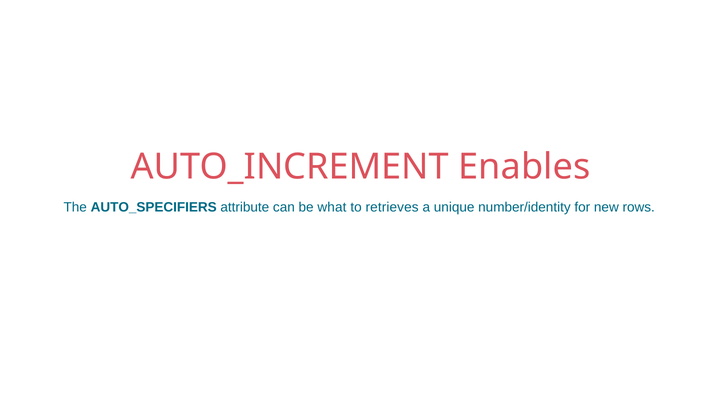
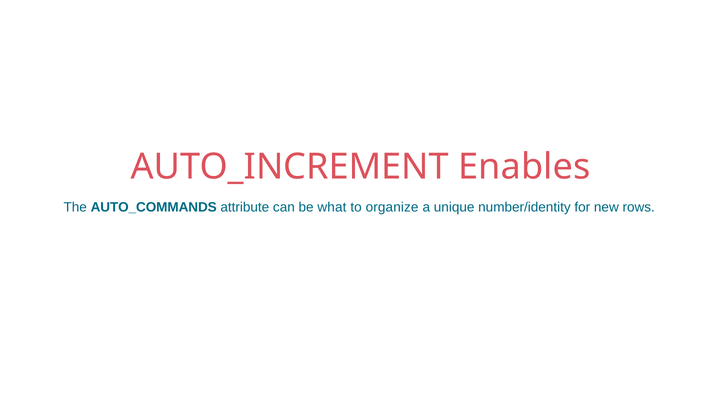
AUTO_SPECIFIERS: AUTO_SPECIFIERS -> AUTO_COMMANDS (154, 208)
retrieves: retrieves -> organize (392, 208)
